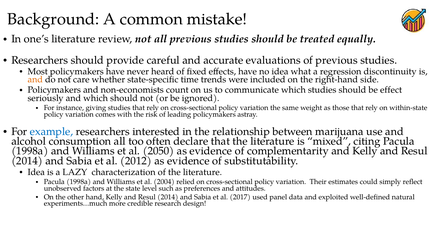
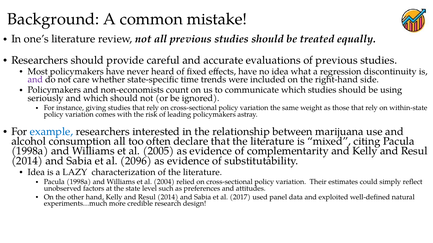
and colour: orange -> purple (35, 80)
effect: effect -> using (391, 90)
2050: 2050 -> 2005 (158, 151)
2012: 2012 -> 2096 (136, 161)
